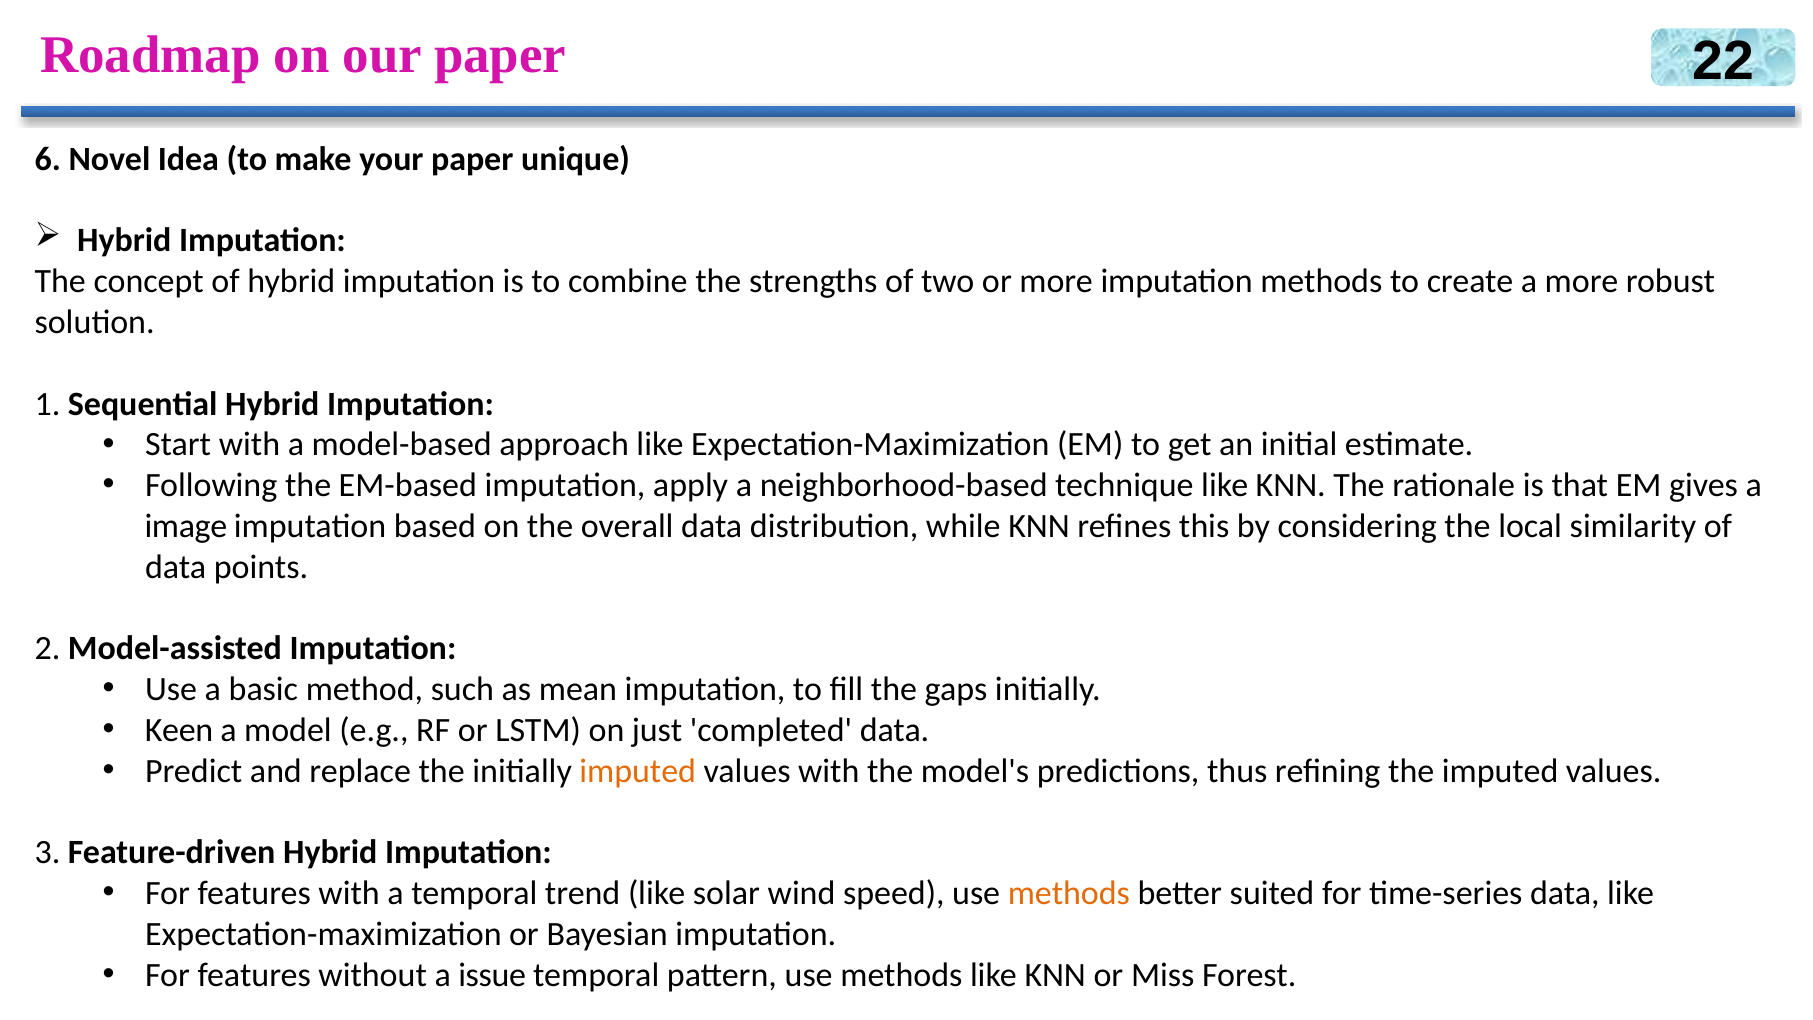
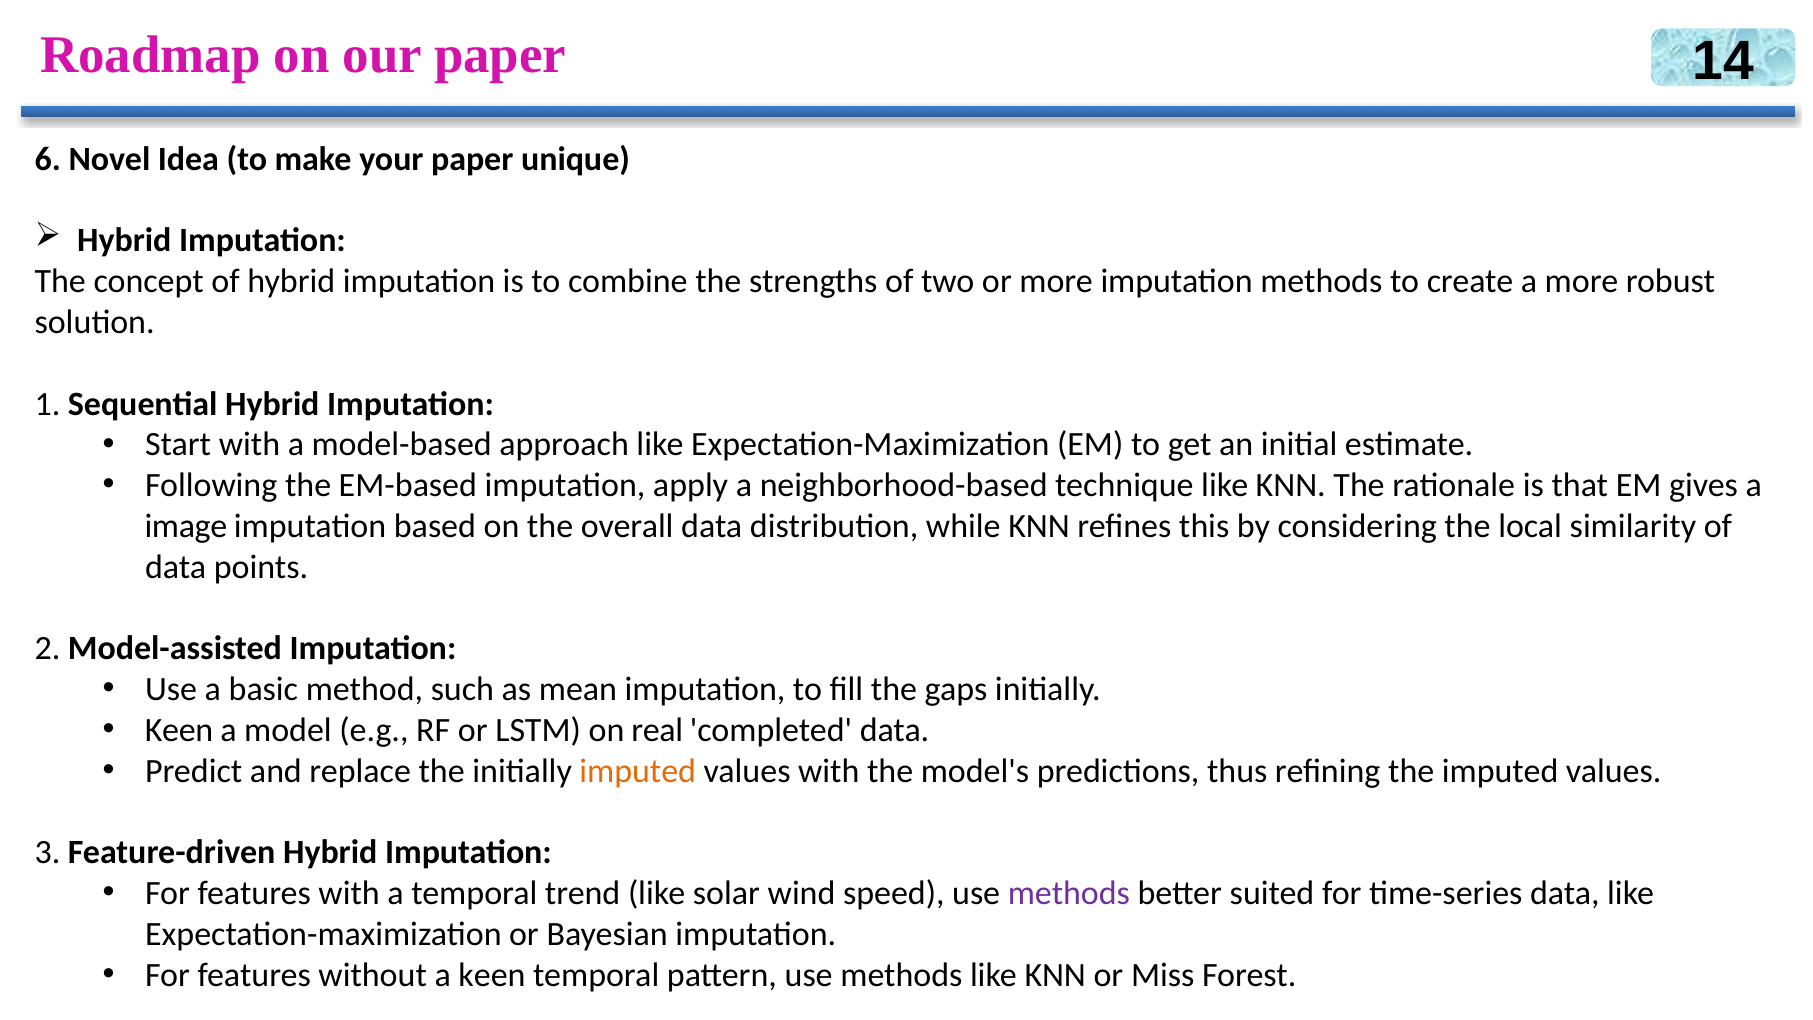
22: 22 -> 14 (1723, 61)
just: just -> real (657, 730)
methods colour: orange -> purple (1069, 893)
a issue: issue -> keen (492, 975)
